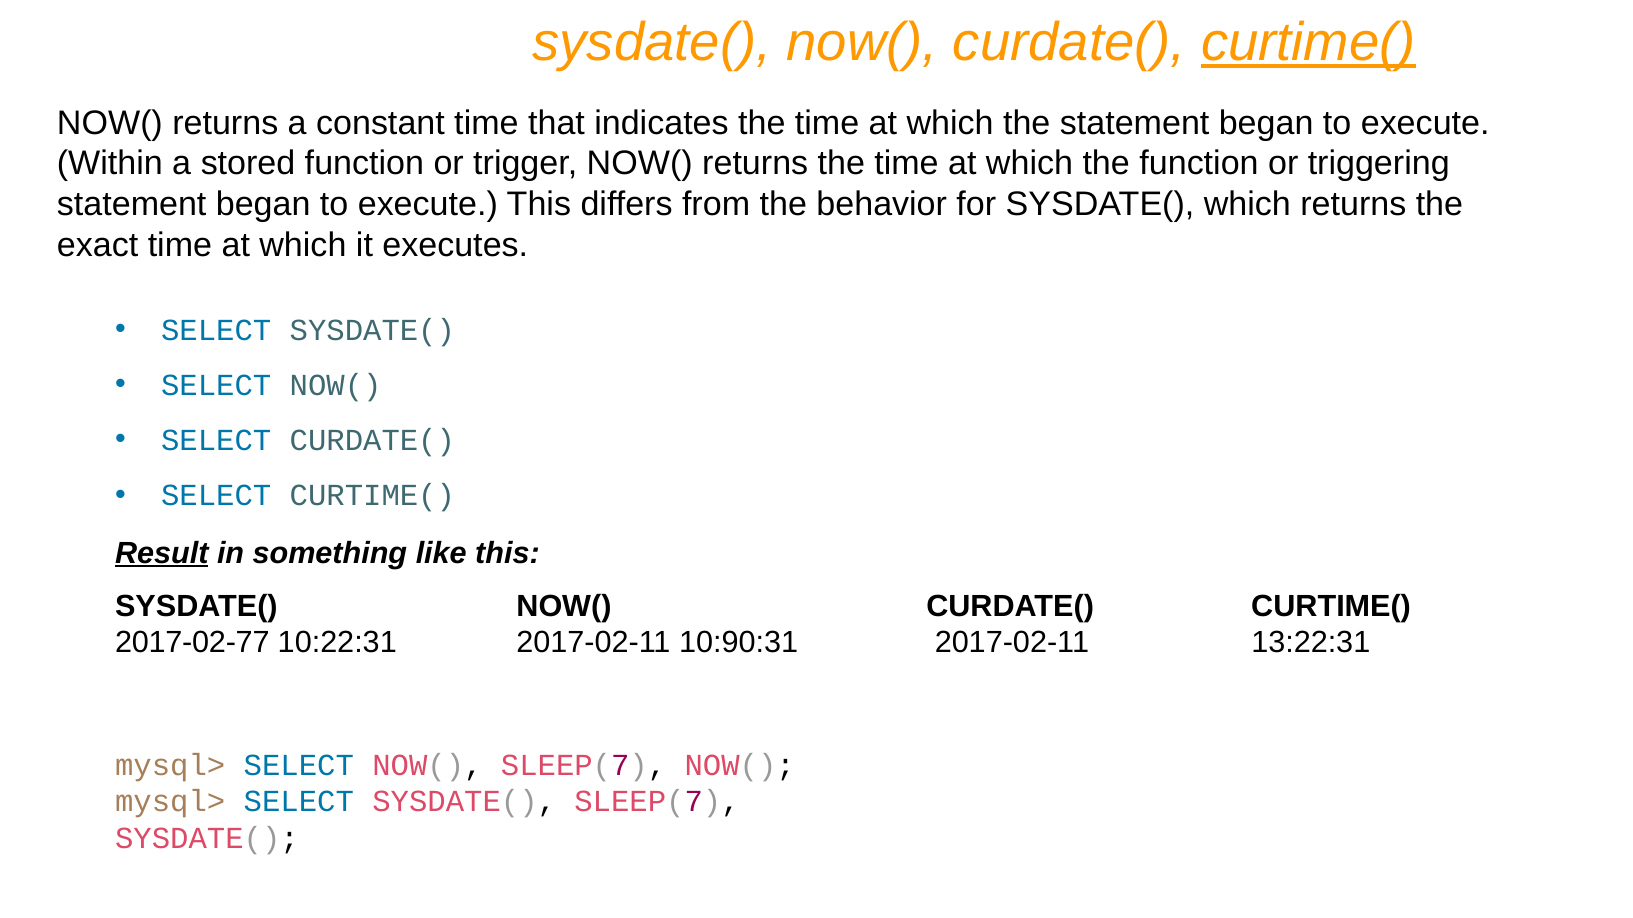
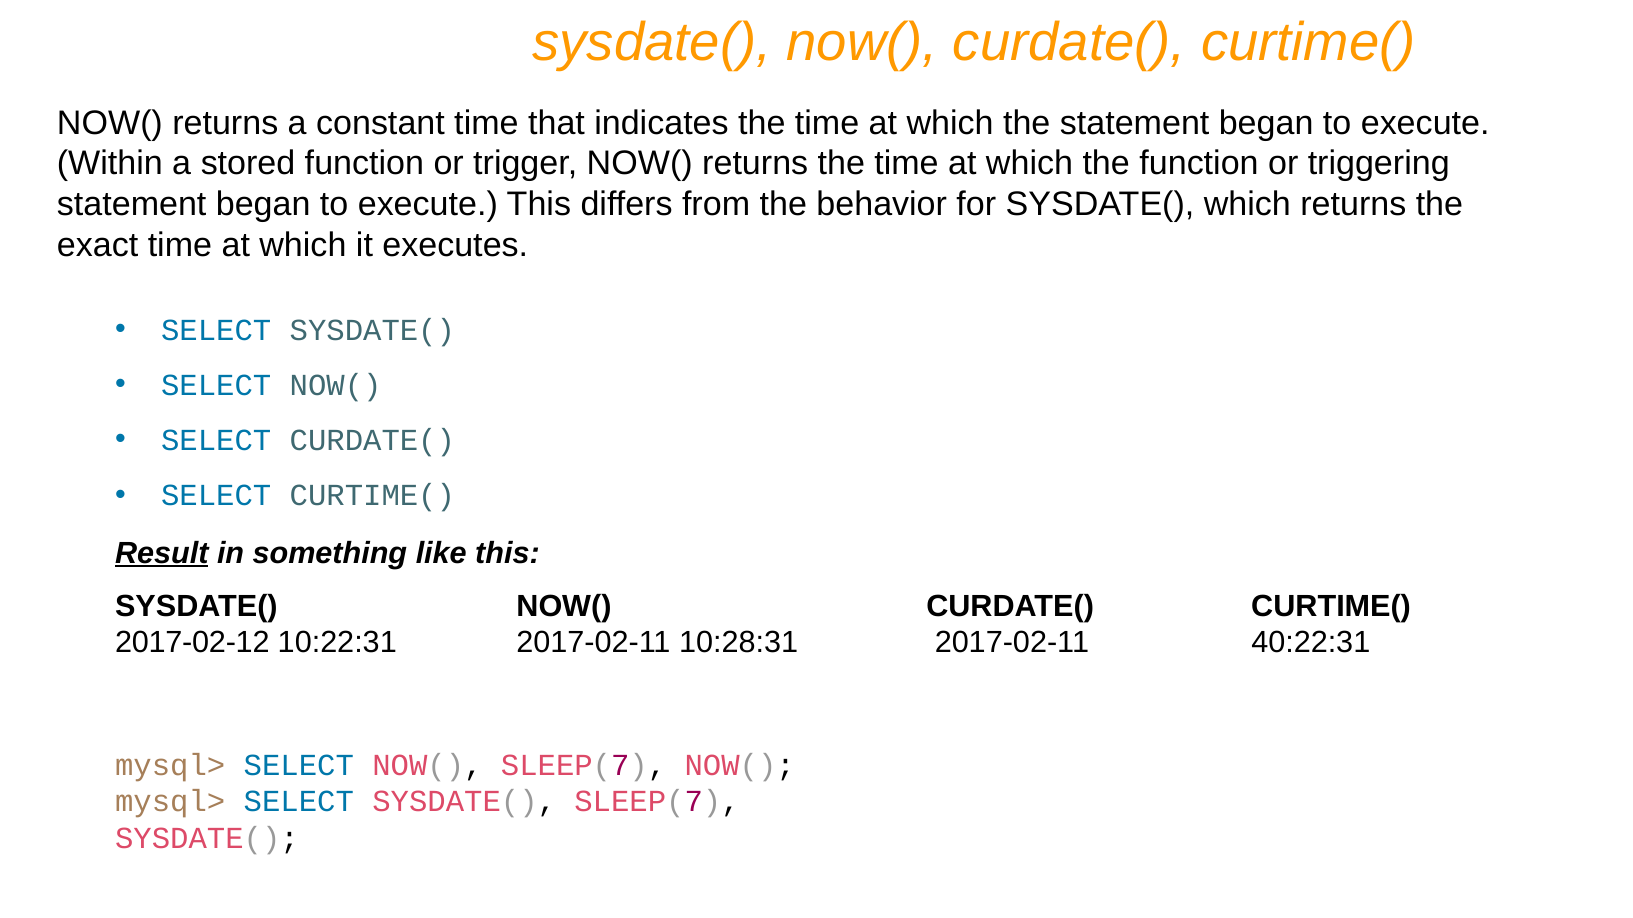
curtime( underline: present -> none (1308, 43)
2017-02-77: 2017-02-77 -> 2017-02-12 (192, 643)
10:90:31: 10:90:31 -> 10:28:31 (739, 643)
13:22:31: 13:22:31 -> 40:22:31 (1311, 643)
